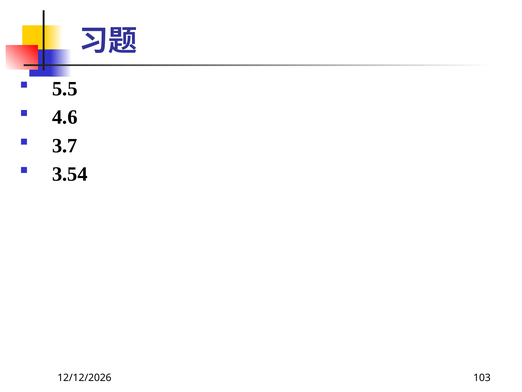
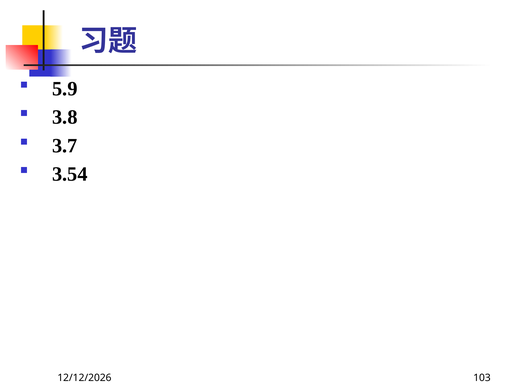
5.5: 5.5 -> 5.9 (65, 89)
4.6: 4.6 -> 3.8 (65, 117)
